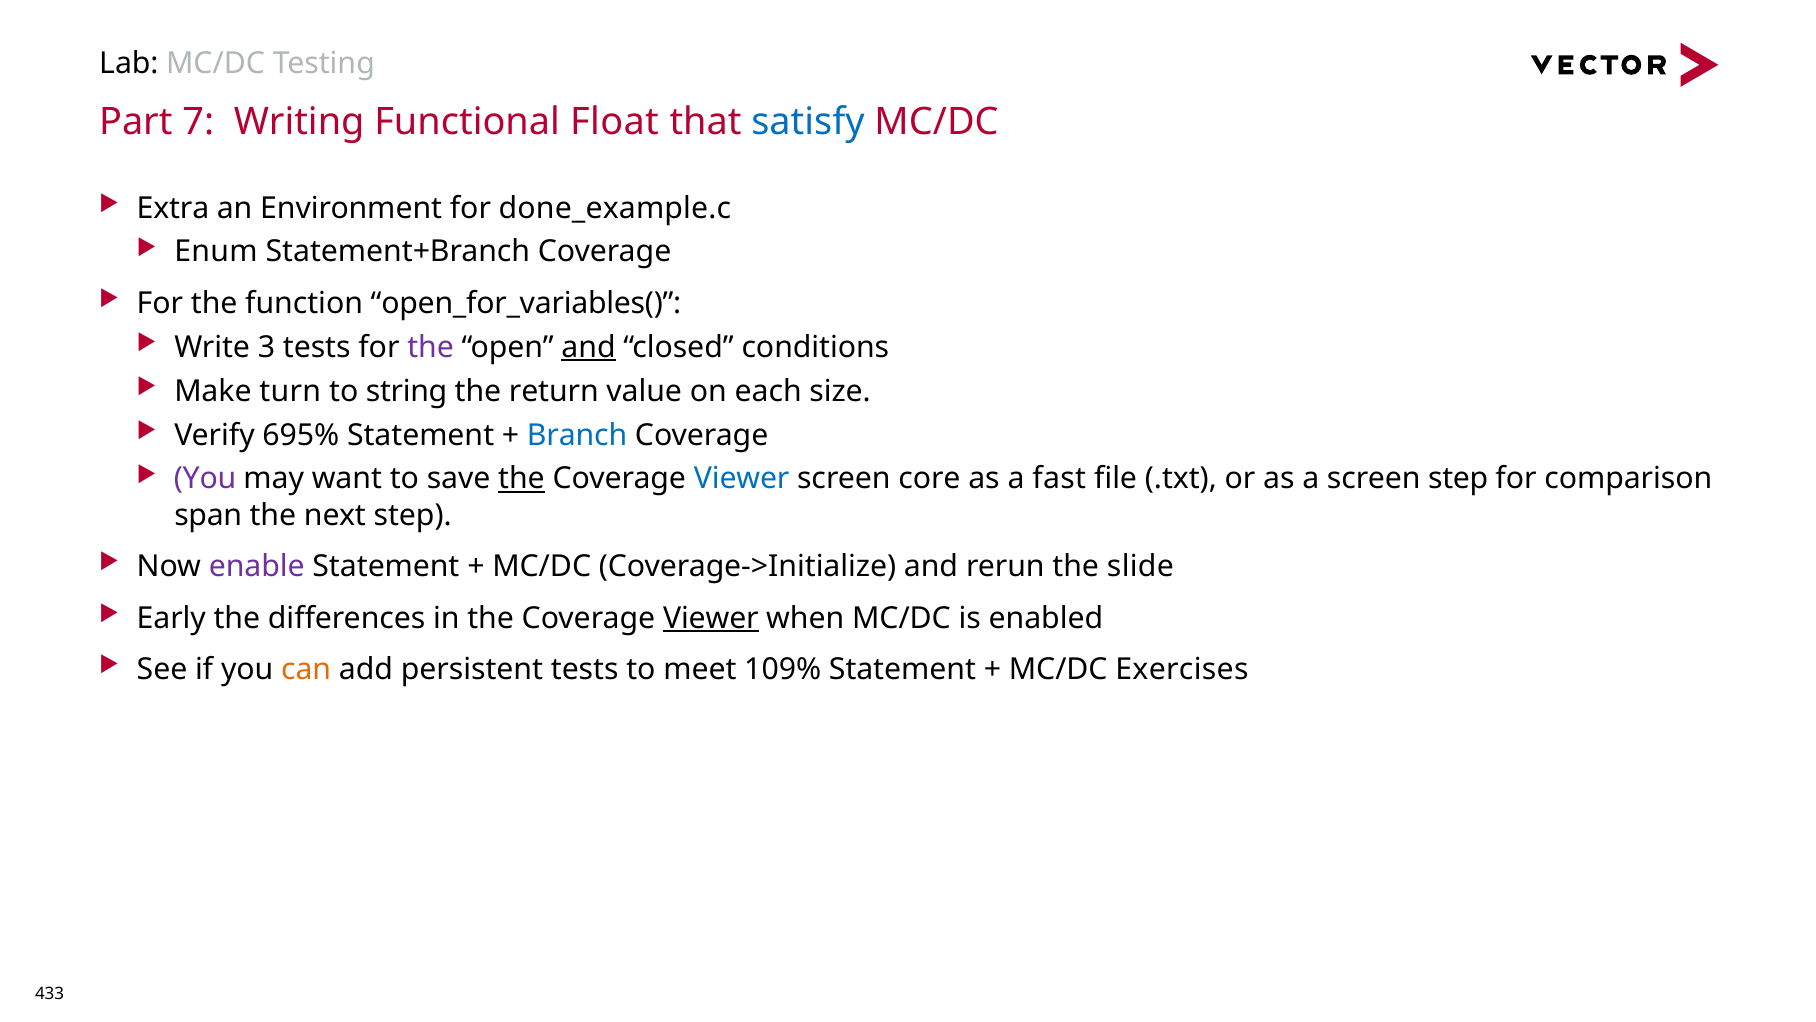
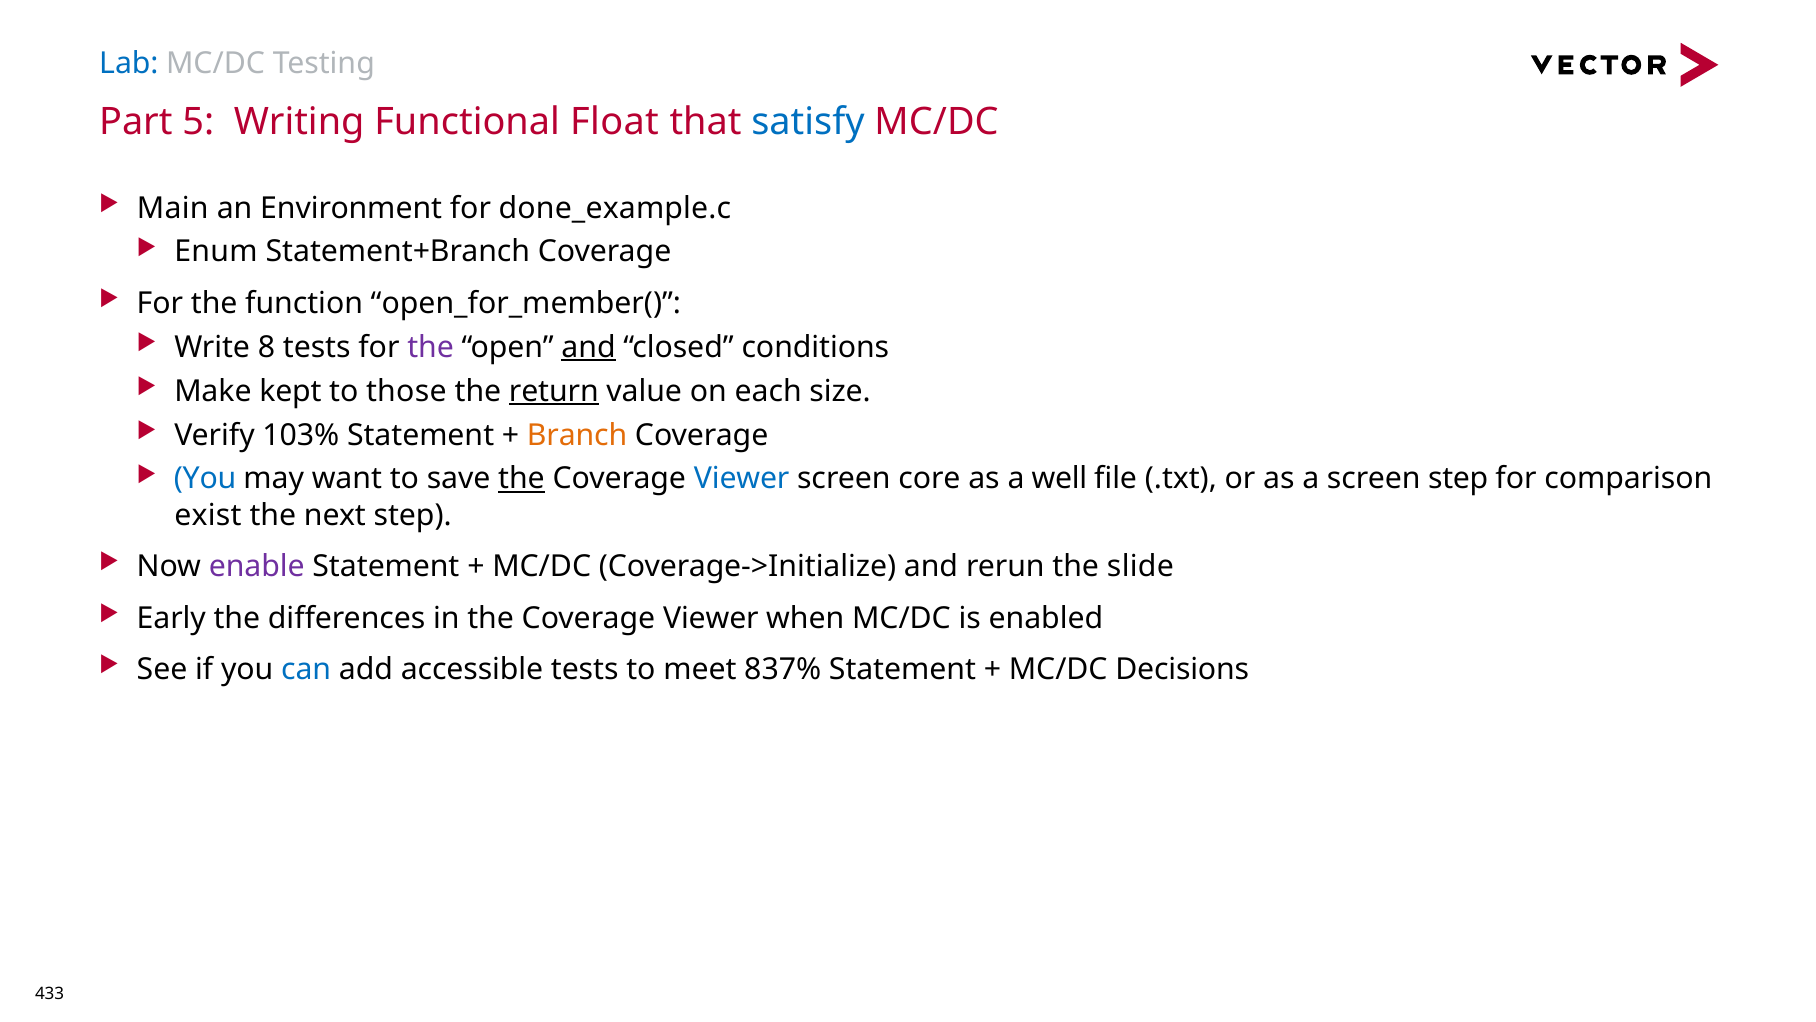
Lab colour: black -> blue (129, 64)
7: 7 -> 5 (198, 122)
Extra: Extra -> Main (173, 208)
open_for_variables(: open_for_variables( -> open_for_member( (526, 303)
3: 3 -> 8 (267, 347)
turn: turn -> kept (290, 391)
string: string -> those (406, 391)
return underline: none -> present (554, 391)
695%: 695% -> 103% (301, 435)
Branch colour: blue -> orange (577, 435)
You colour: purple -> blue (205, 479)
fast: fast -> well (1059, 479)
span: span -> exist (208, 515)
Viewer underline: present -> none (711, 618)
can colour: orange -> blue (306, 669)
persistent: persistent -> accessible (472, 669)
109%: 109% -> 837% (783, 669)
Exercises: Exercises -> Decisions (1182, 669)
